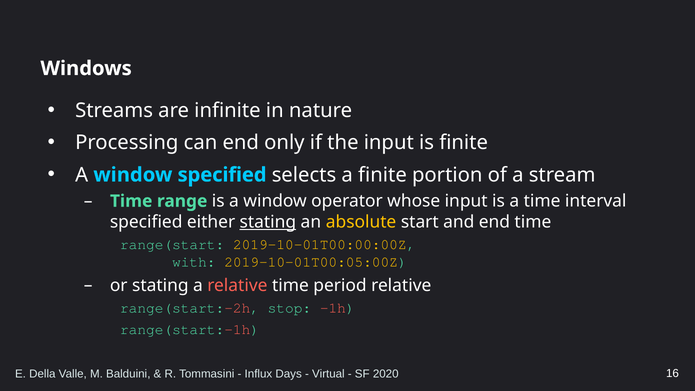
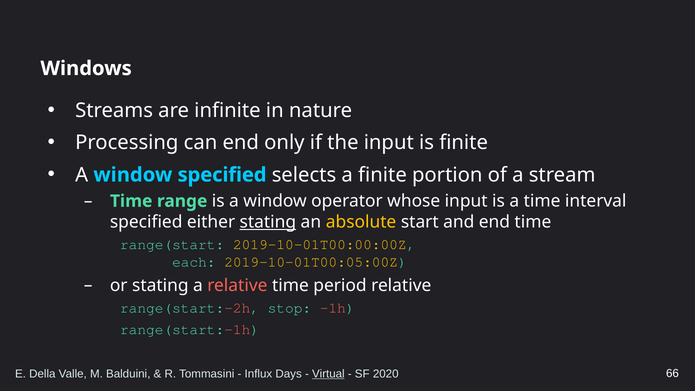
with: with -> each (194, 262)
Virtual underline: none -> present (328, 374)
16: 16 -> 66 (672, 374)
